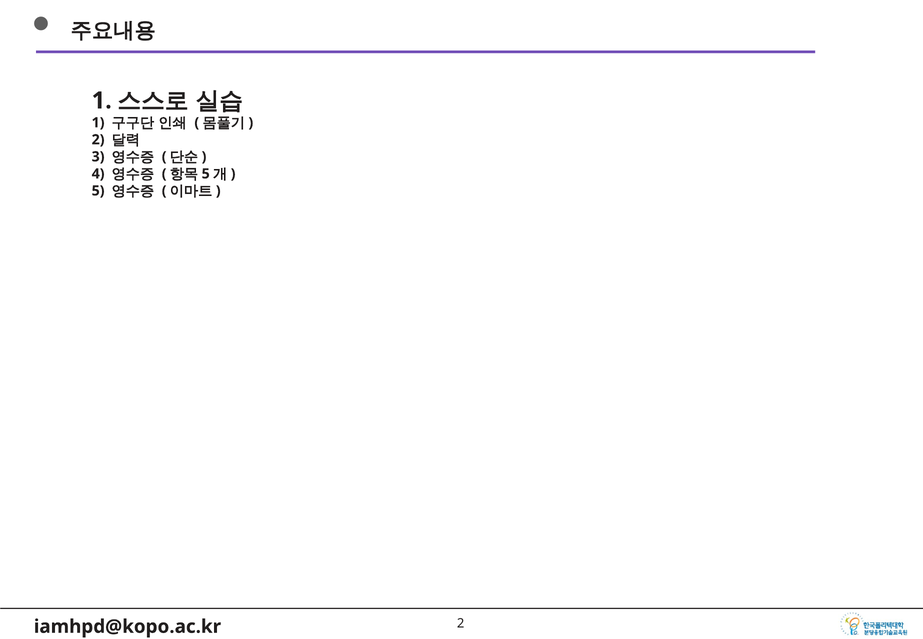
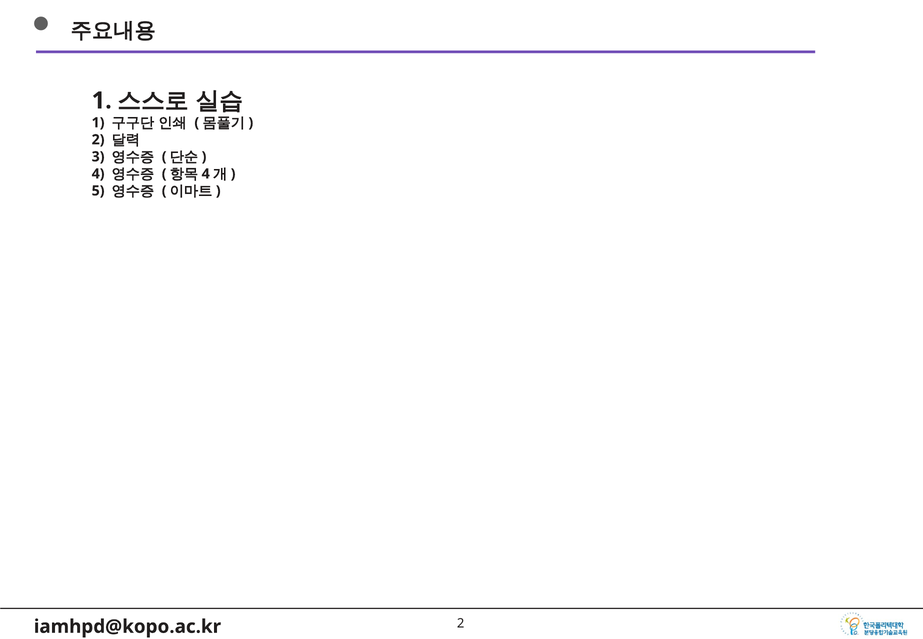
5: 5 -> 4 (206, 174)
